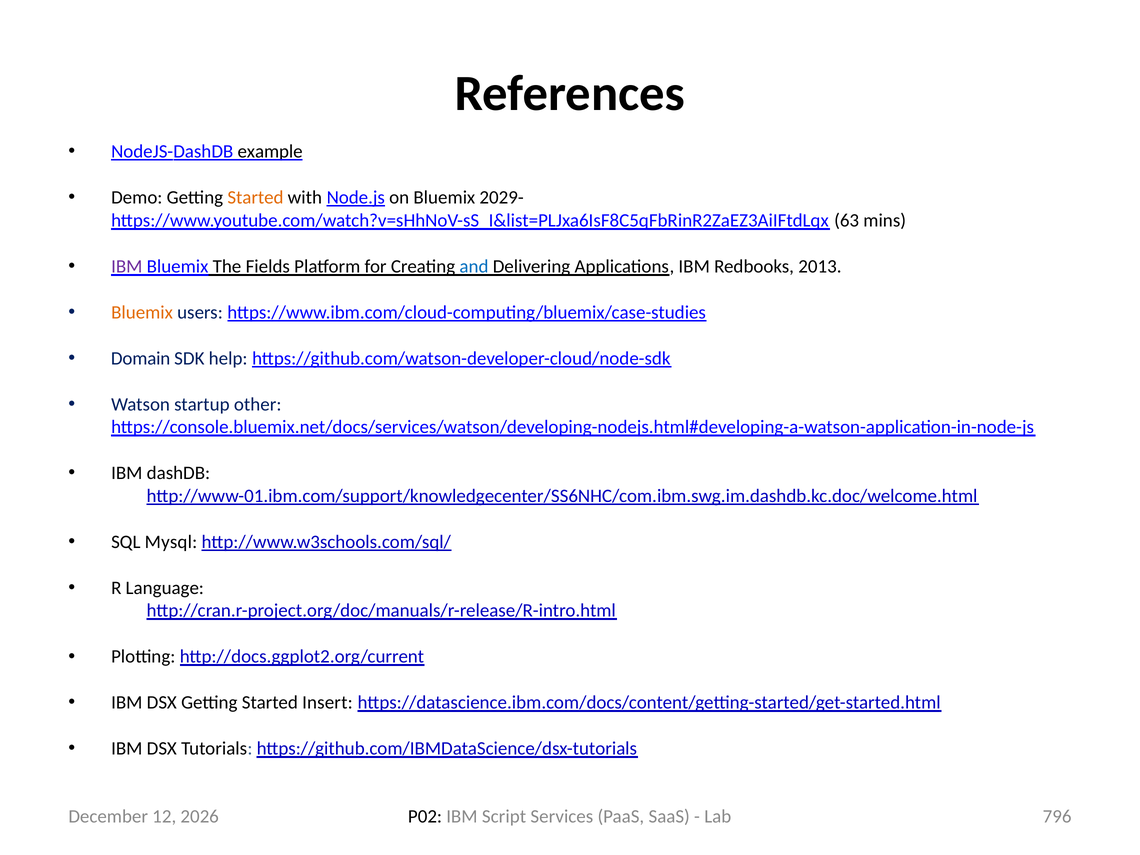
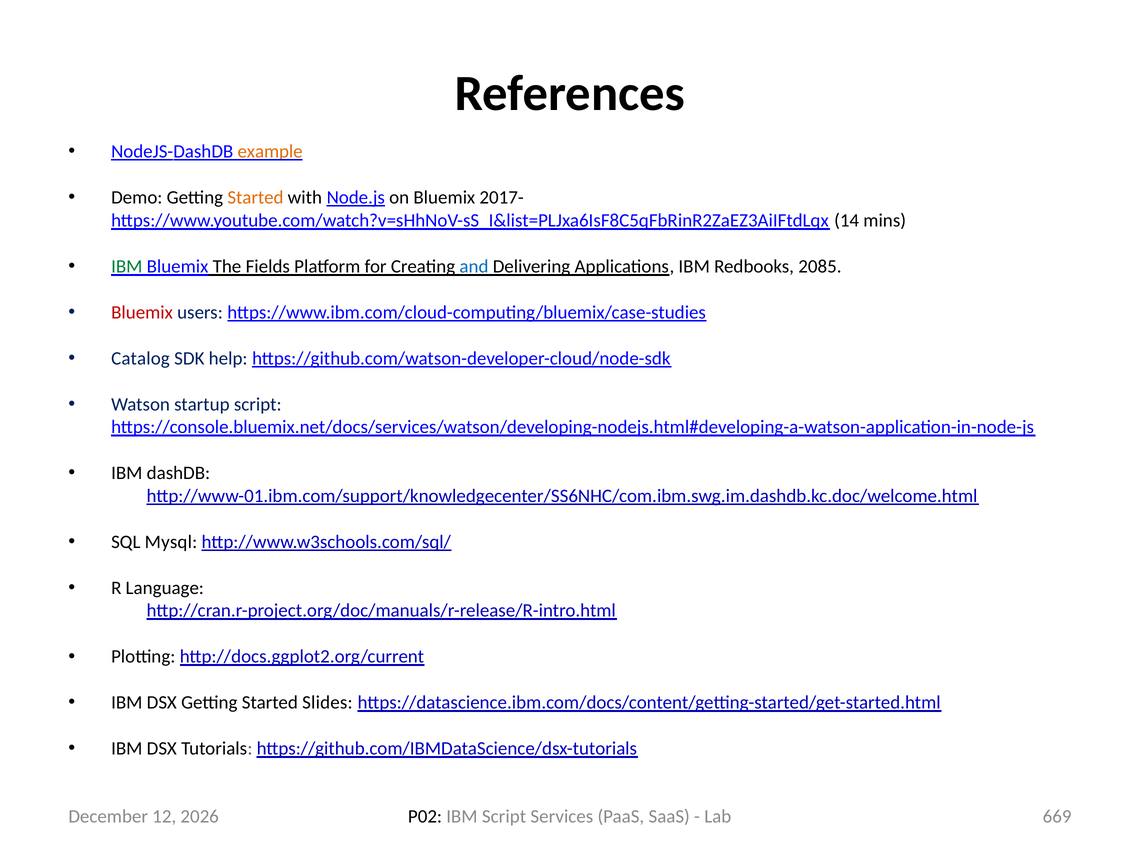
example colour: black -> orange (270, 151)
2029-: 2029- -> 2017- (502, 197)
63: 63 -> 14 (847, 221)
IBM colour: purple -> green (127, 266)
2013: 2013 -> 2085 (820, 266)
Bluemix colour: orange -> red (142, 312)
Domain: Domain -> Catalog (140, 358)
startup other: other -> script (258, 404)
Insert: Insert -> Slides (327, 703)
796: 796 -> 669 (1057, 816)
